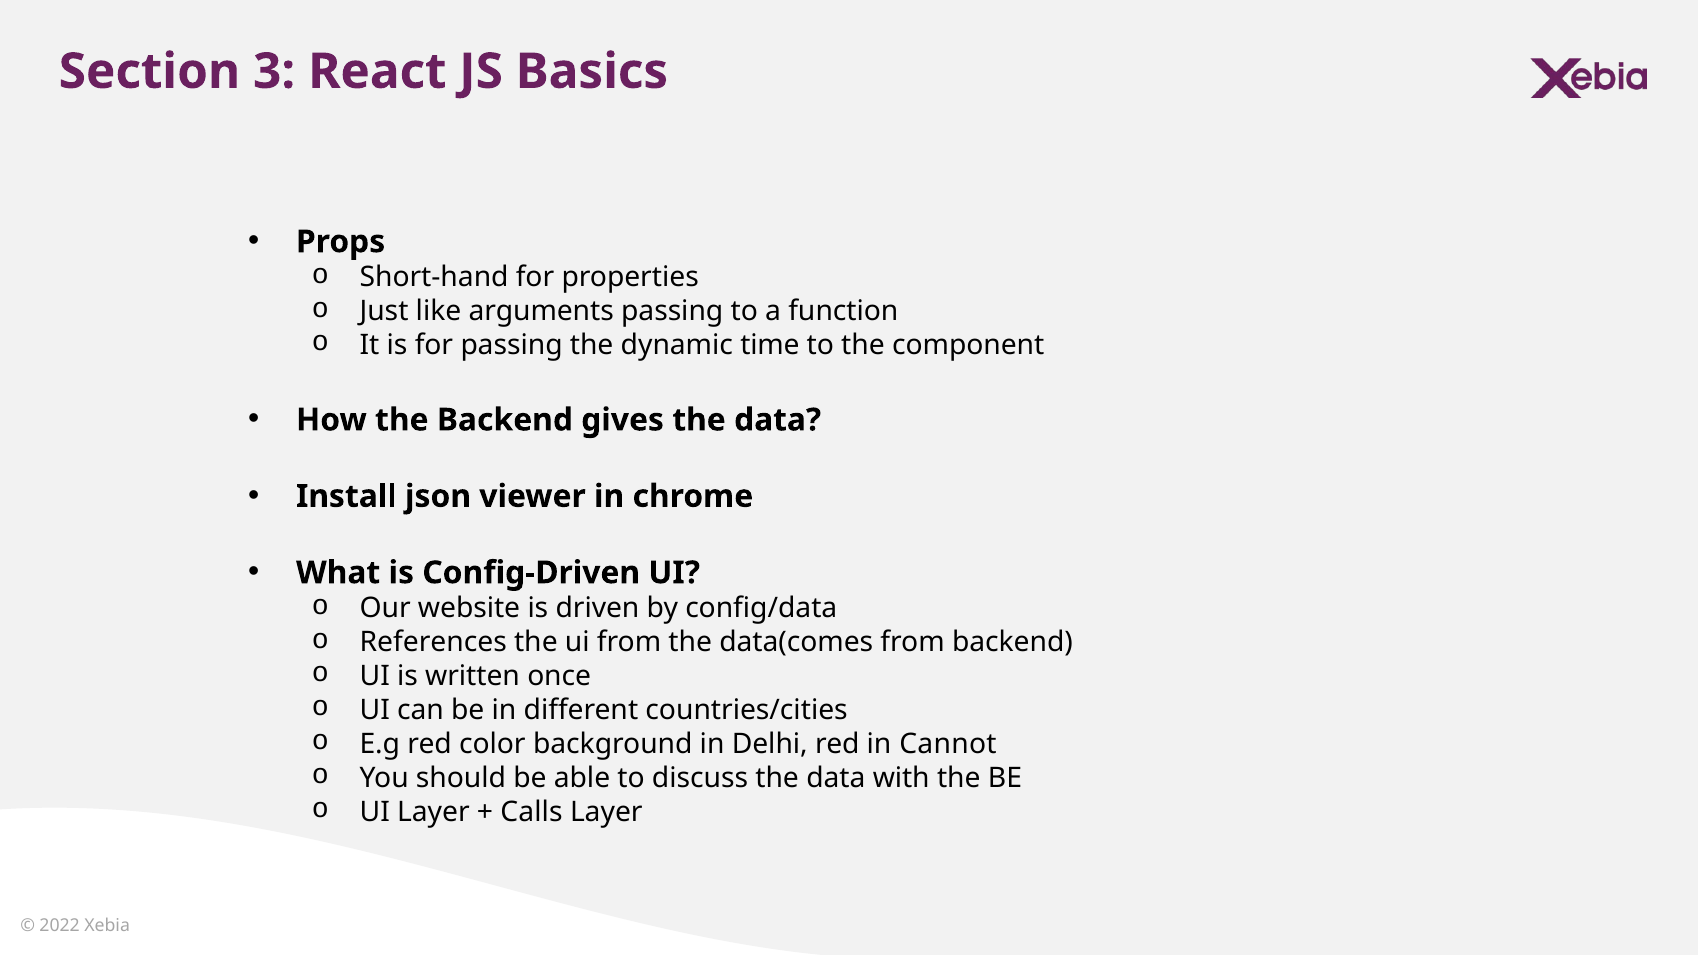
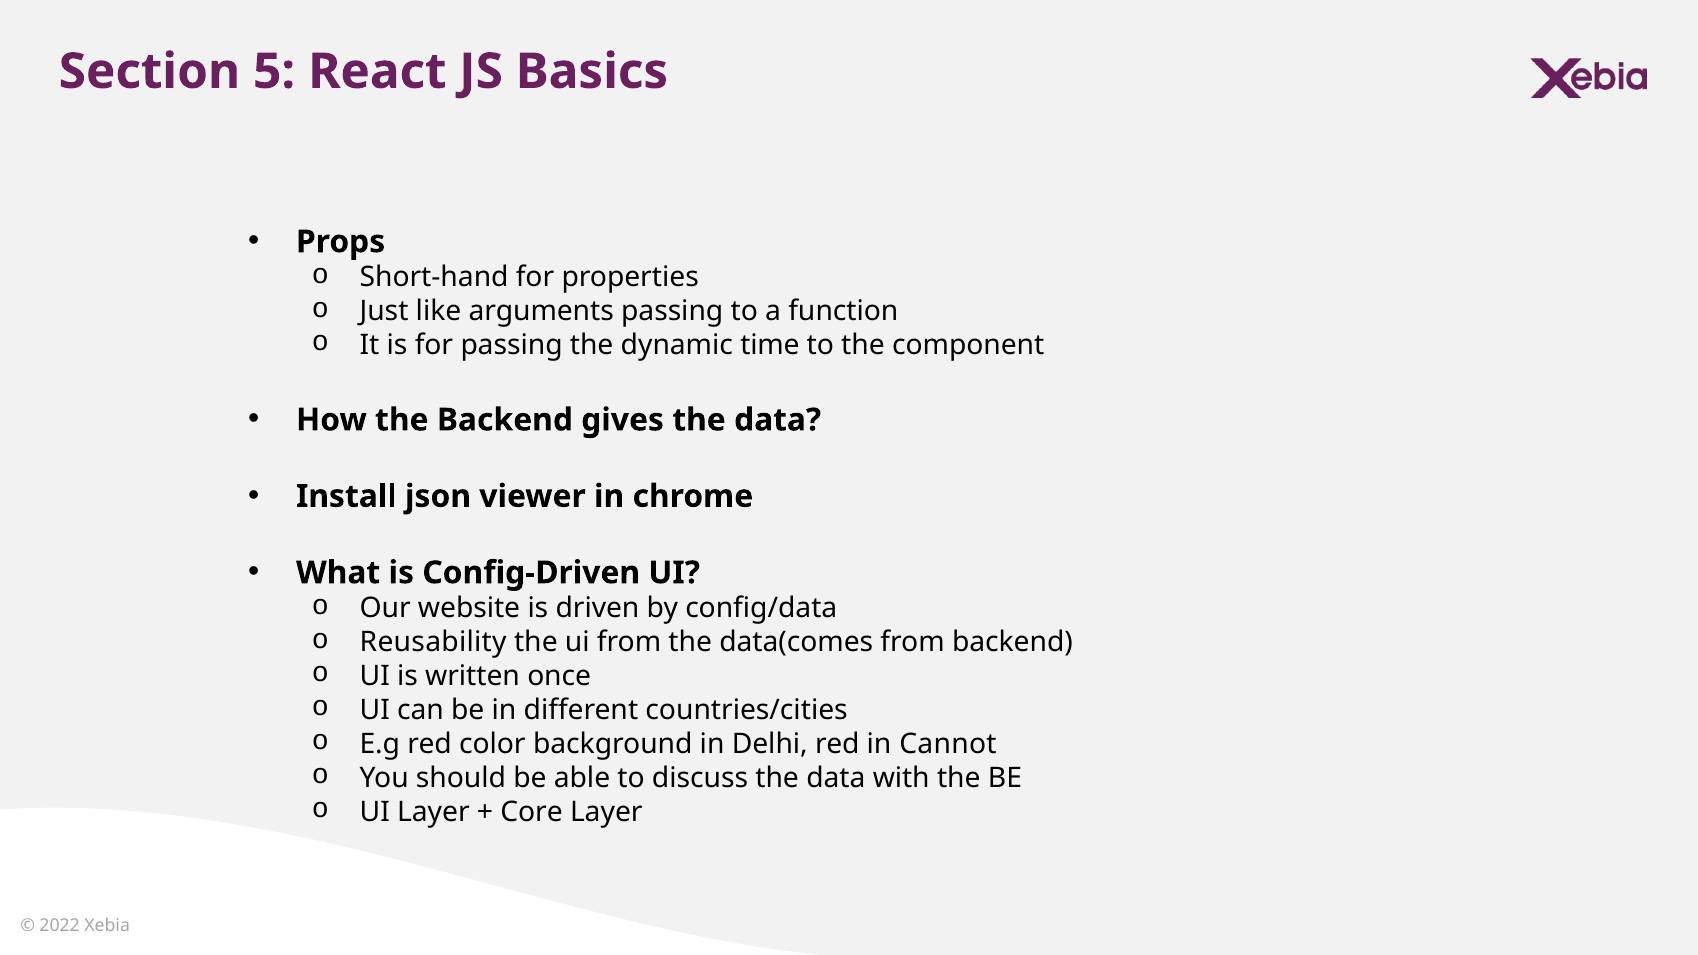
3: 3 -> 5 (274, 72)
References: References -> Reusability (433, 643)
Calls: Calls -> Core (532, 812)
